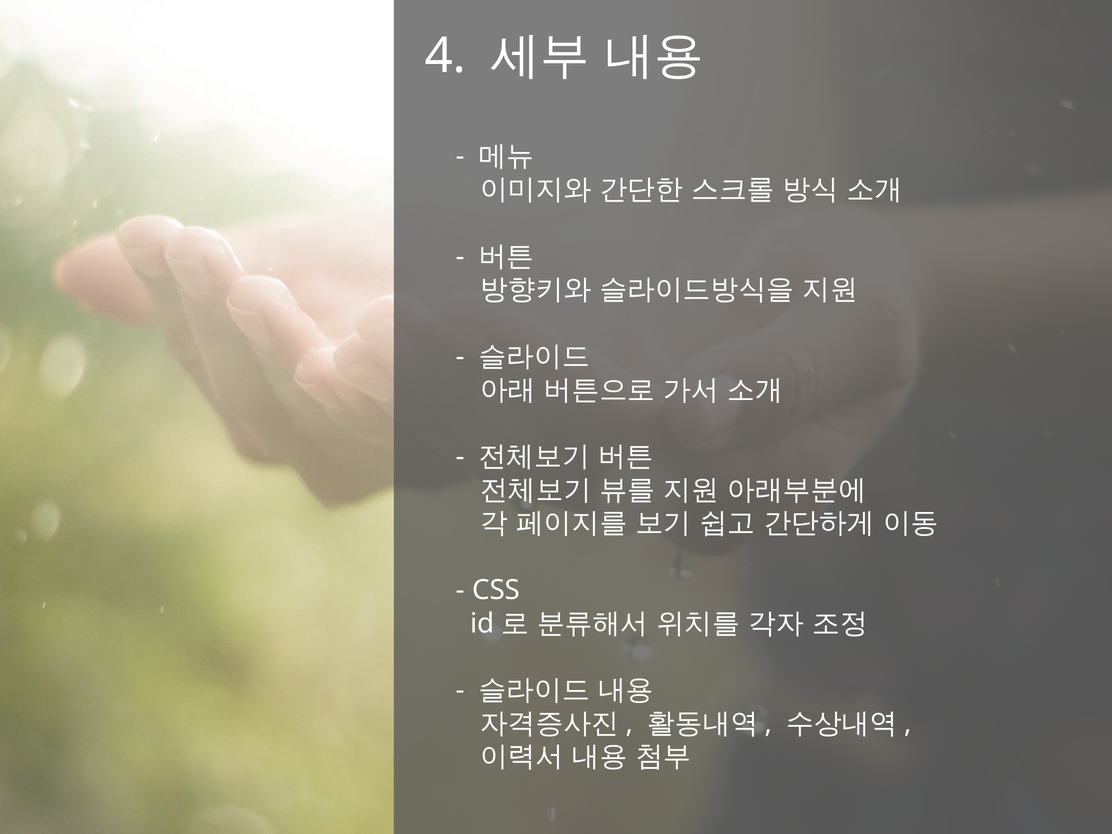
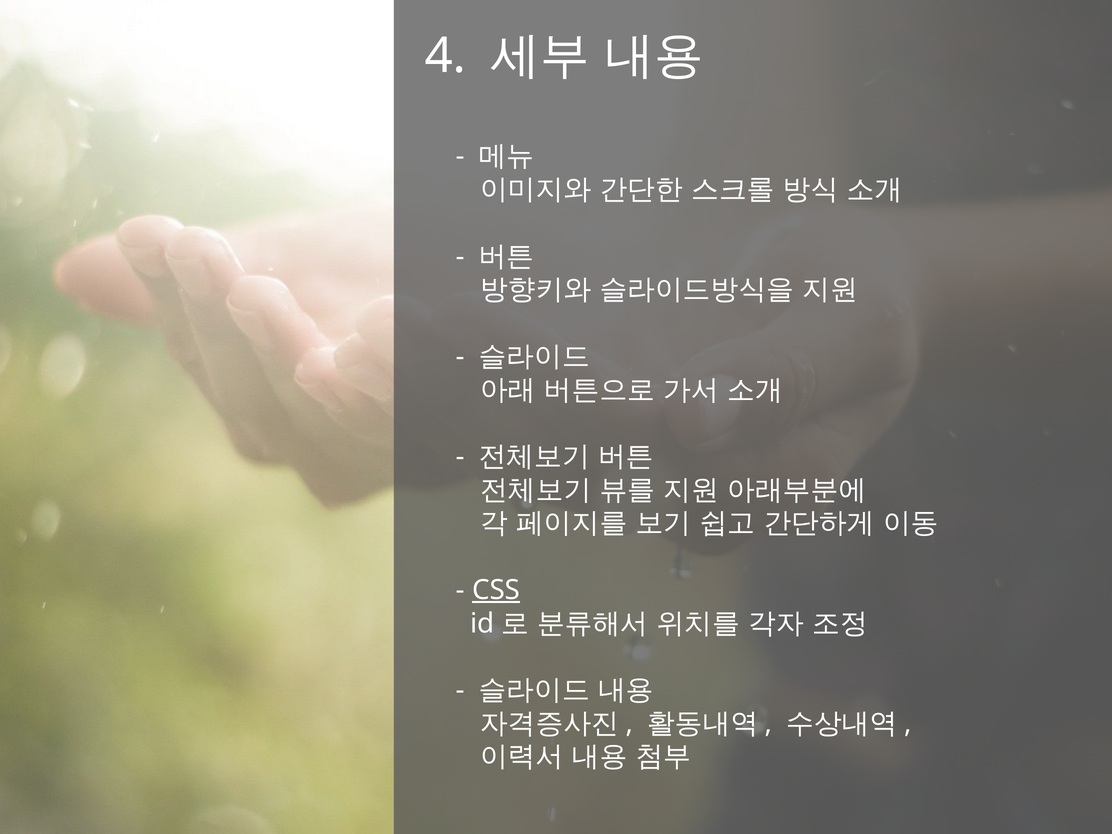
CSS underline: none -> present (496, 590)
